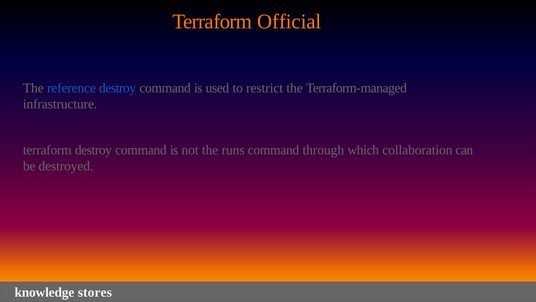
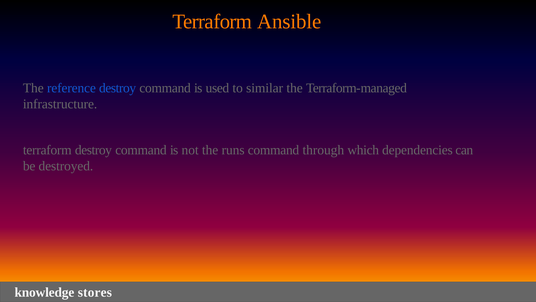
Official: Official -> Ansible (289, 21)
restrict: restrict -> similar (265, 88)
collaboration: collaboration -> dependencies (417, 150)
